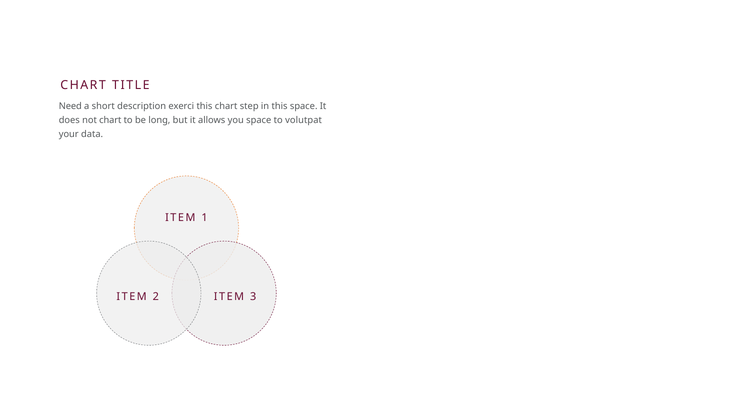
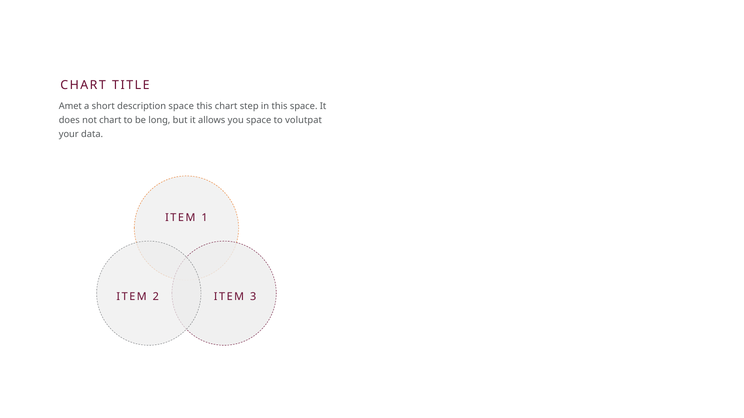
Need: Need -> Amet (70, 107)
description exerci: exerci -> space (181, 107)
